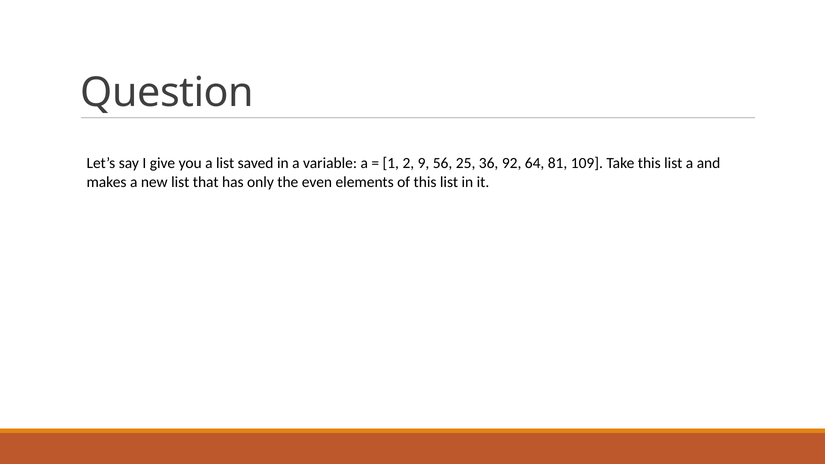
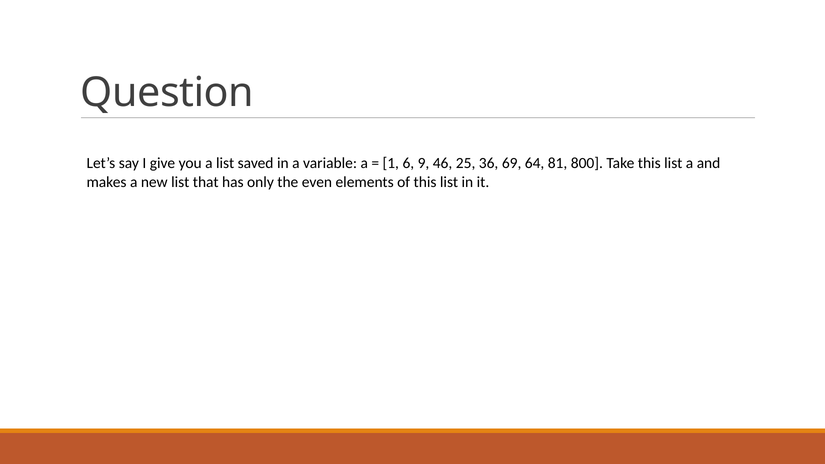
2: 2 -> 6 (408, 163)
56: 56 -> 46 (443, 163)
92: 92 -> 69 (512, 163)
109: 109 -> 800 (587, 163)
